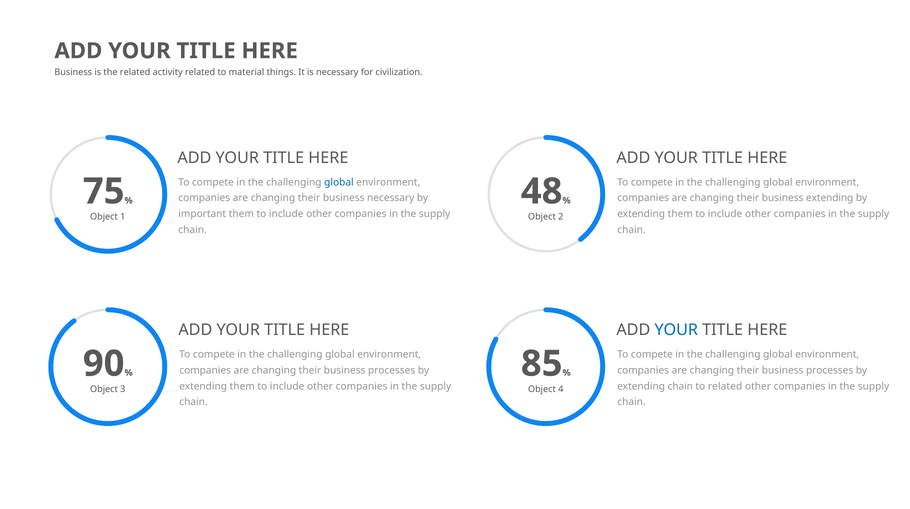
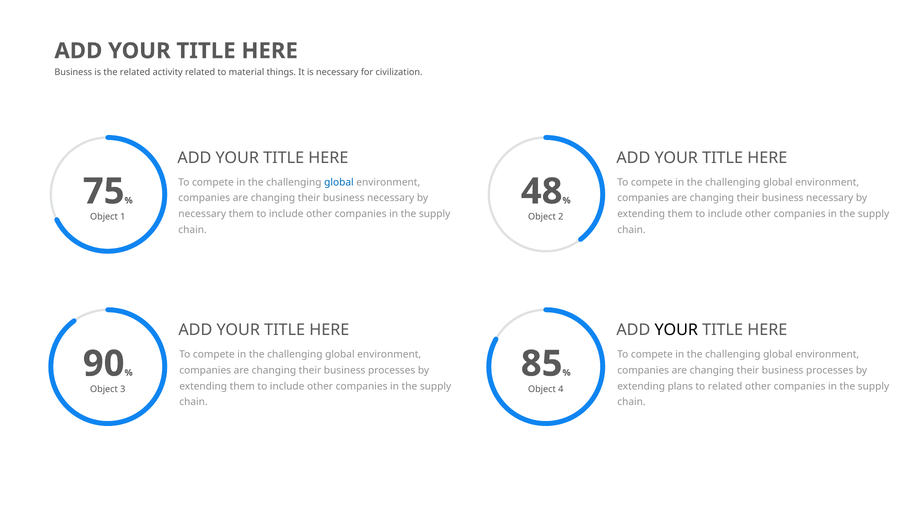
extending: extending -> necessary (830, 198)
important: important -> necessary (202, 214)
YOUR colour: blue -> black (676, 331)
extending chain: chain -> plans (680, 387)
